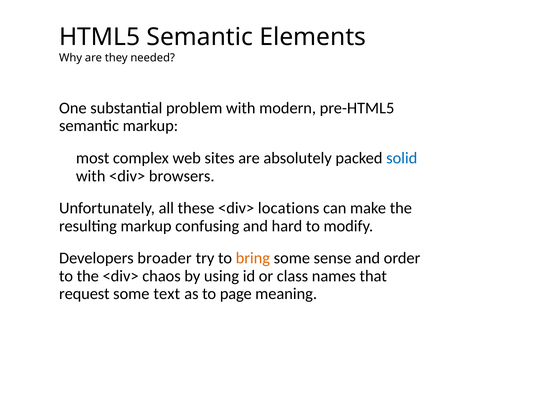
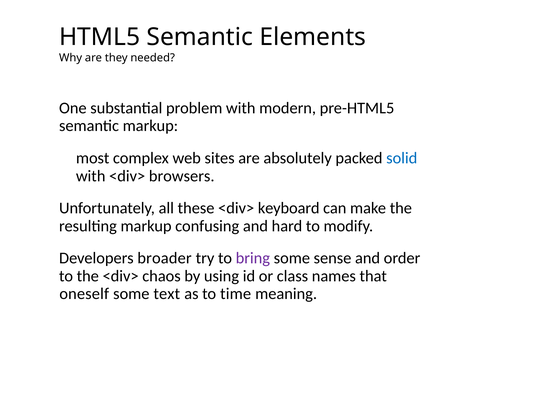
locations: locations -> keyboard (289, 208)
bring colour: orange -> purple (253, 258)
request: request -> oneself (84, 293)
page: page -> time (236, 293)
